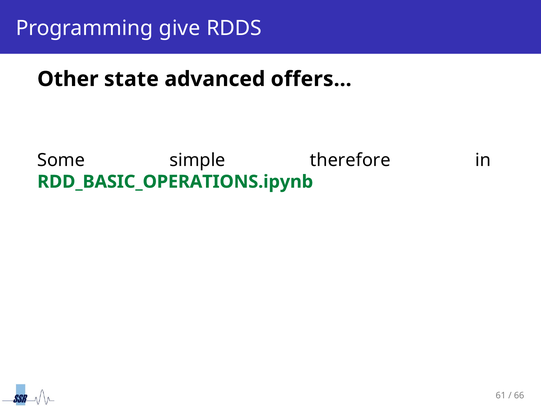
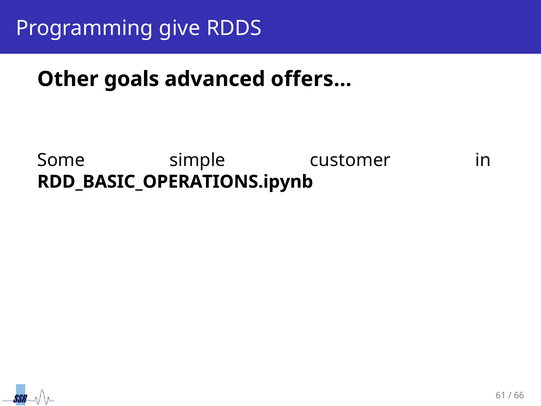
state: state -> goals (132, 79)
therefore: therefore -> customer (350, 160)
RDD_BASIC_OPERATIONS.ipynb colour: green -> black (175, 182)
